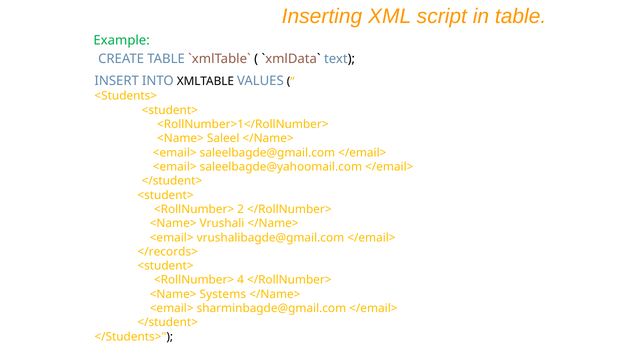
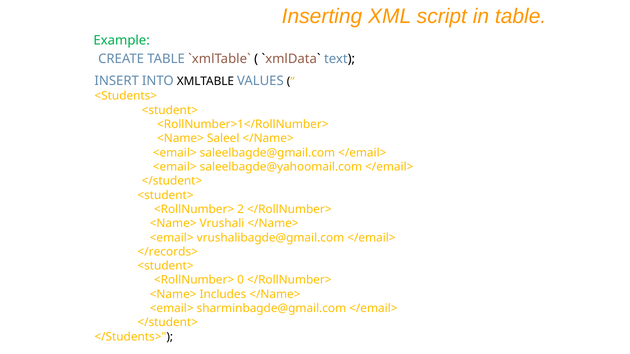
4: 4 -> 0 (241, 280)
Systems: Systems -> Includes (223, 295)
